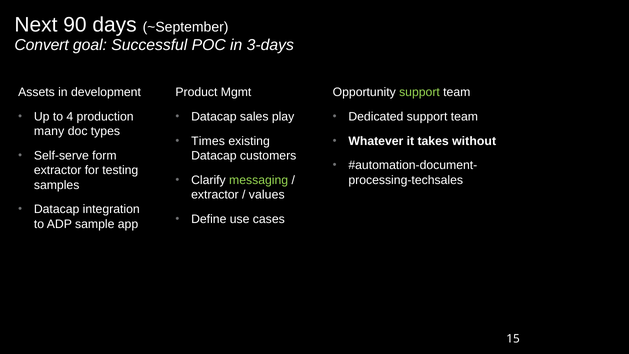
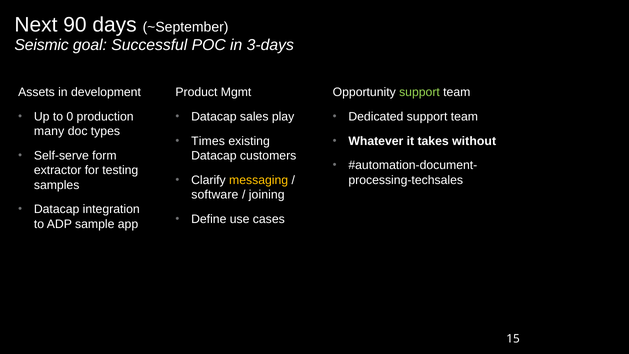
Convert: Convert -> Seismic (42, 45)
4: 4 -> 0 (70, 117)
messaging colour: light green -> yellow (259, 180)
extractor: extractor -> software (215, 195)
values: values -> joining (267, 195)
